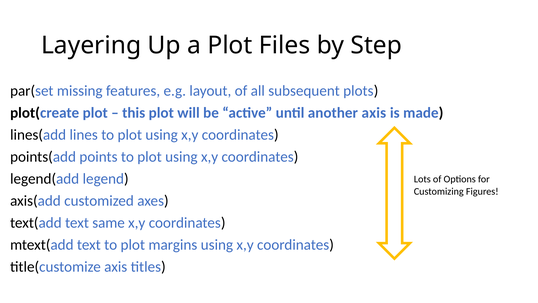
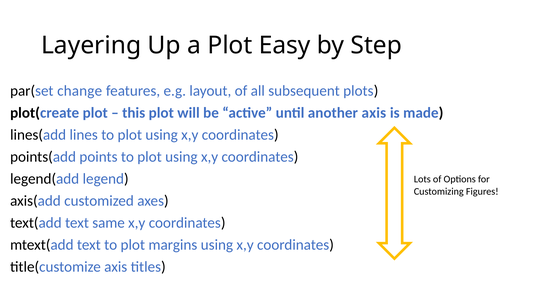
Files: Files -> Easy (285, 45)
missing: missing -> change (80, 91)
